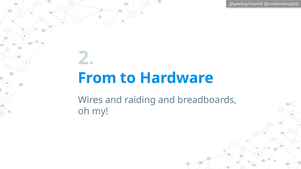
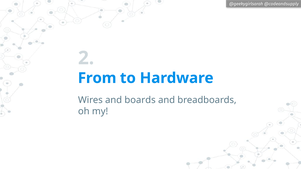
raiding: raiding -> boards (140, 100)
